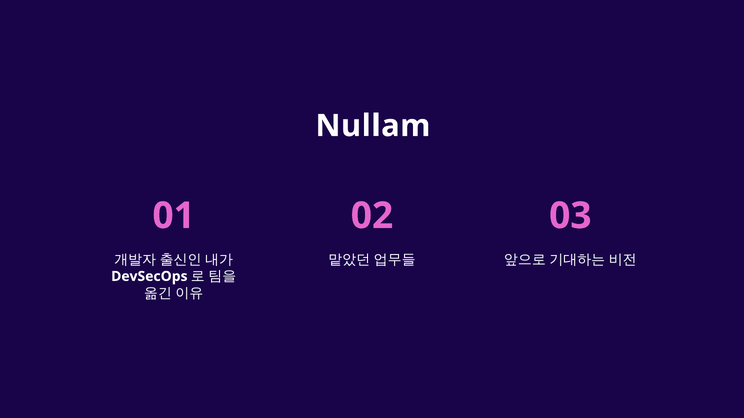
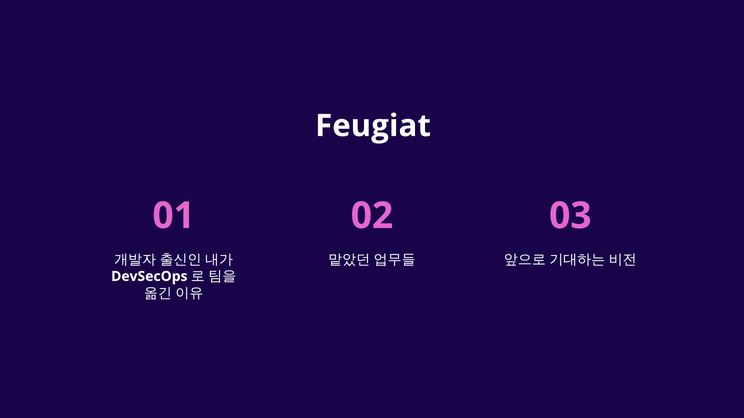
Nullam: Nullam -> Feugiat (373, 126)
